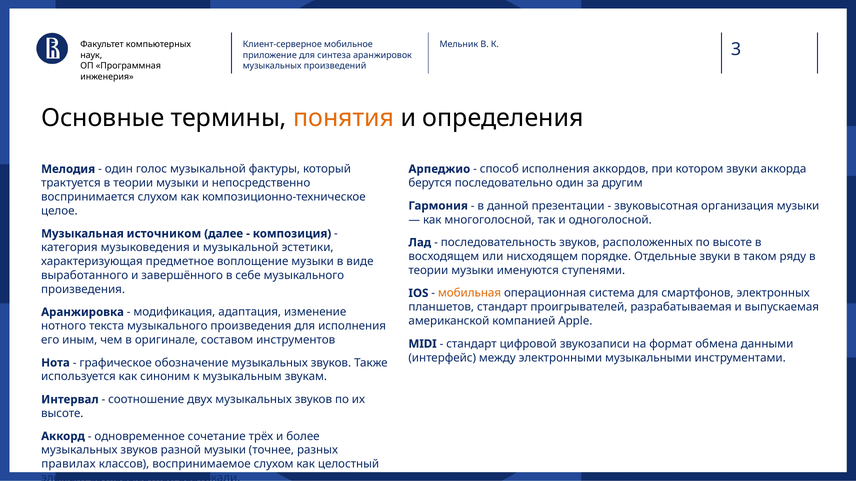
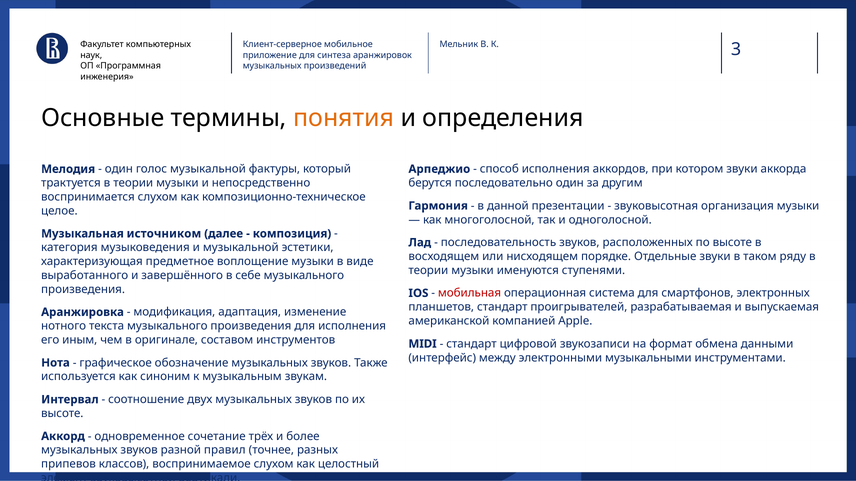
мобильная colour: orange -> red (470, 293)
разной музыки: музыки -> правил (225, 451)
правилах: правилах -> припевов (68, 465)
